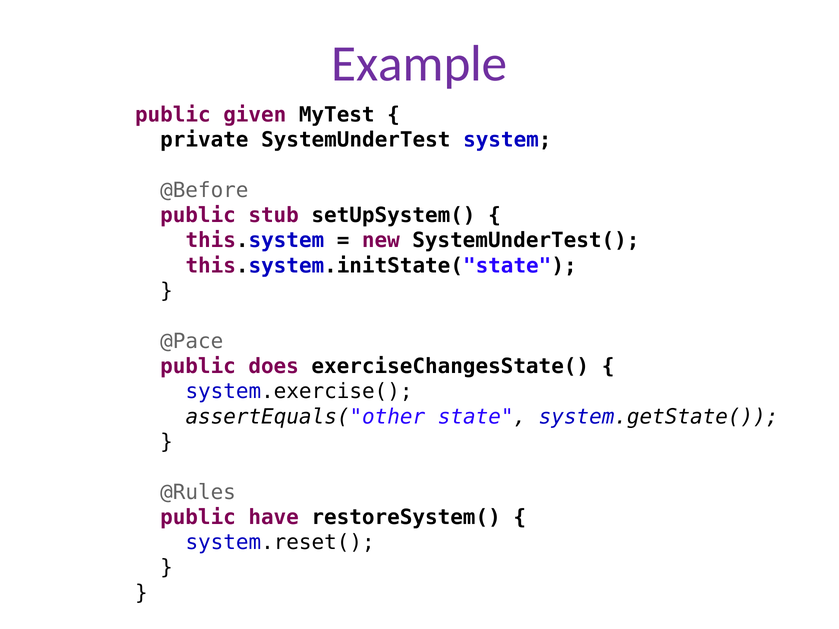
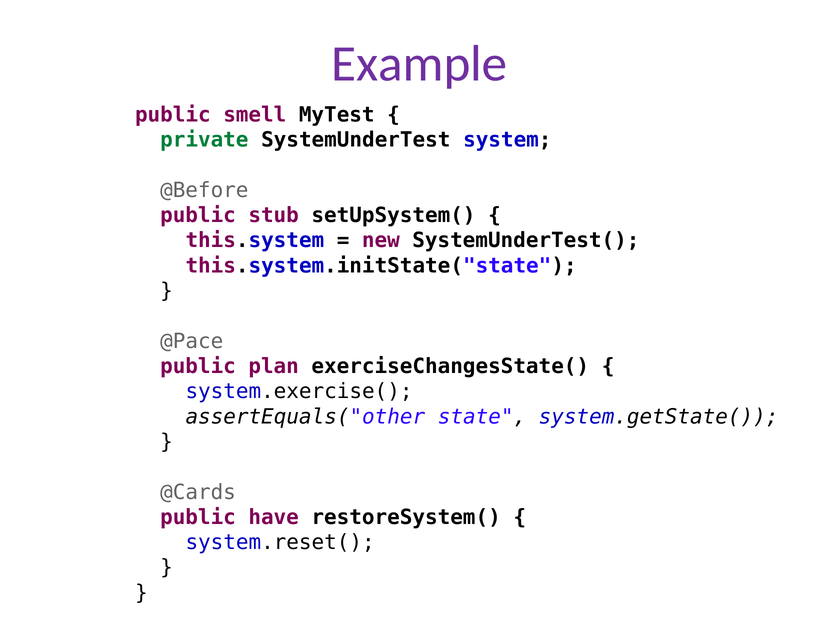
given: given -> smell (255, 115)
private colour: black -> green (204, 140)
does: does -> plan (274, 366)
@Rules: @Rules -> @Cards (198, 492)
